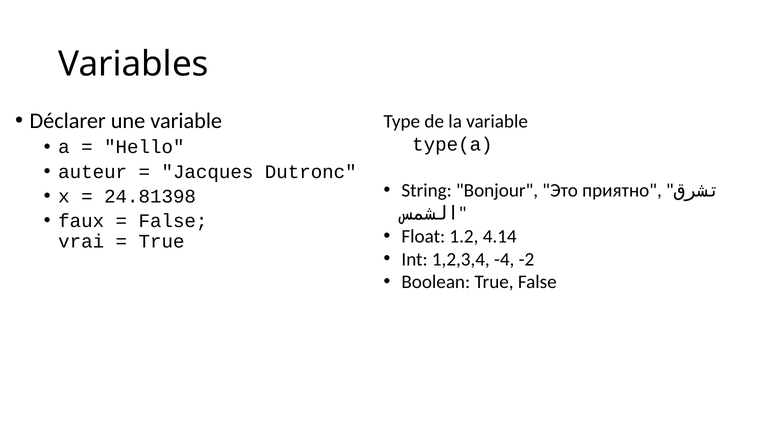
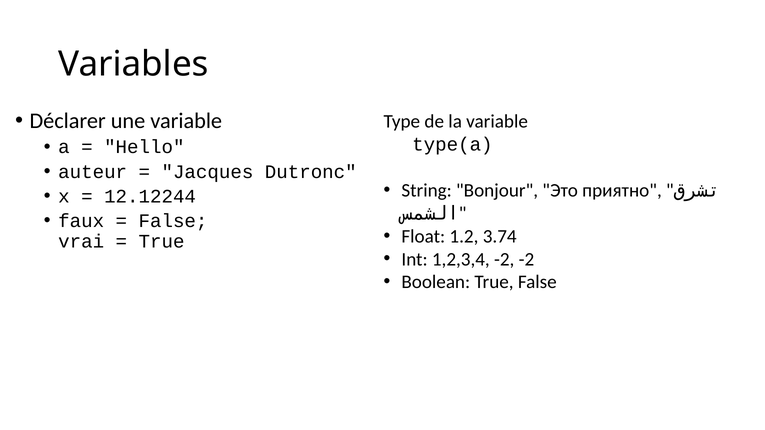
24.81398: 24.81398 -> 12.12244 (150, 196)
4.14: 4.14 -> 3.74 (500, 236)
1,2,3,4 -4: -4 -> -2 (504, 259)
